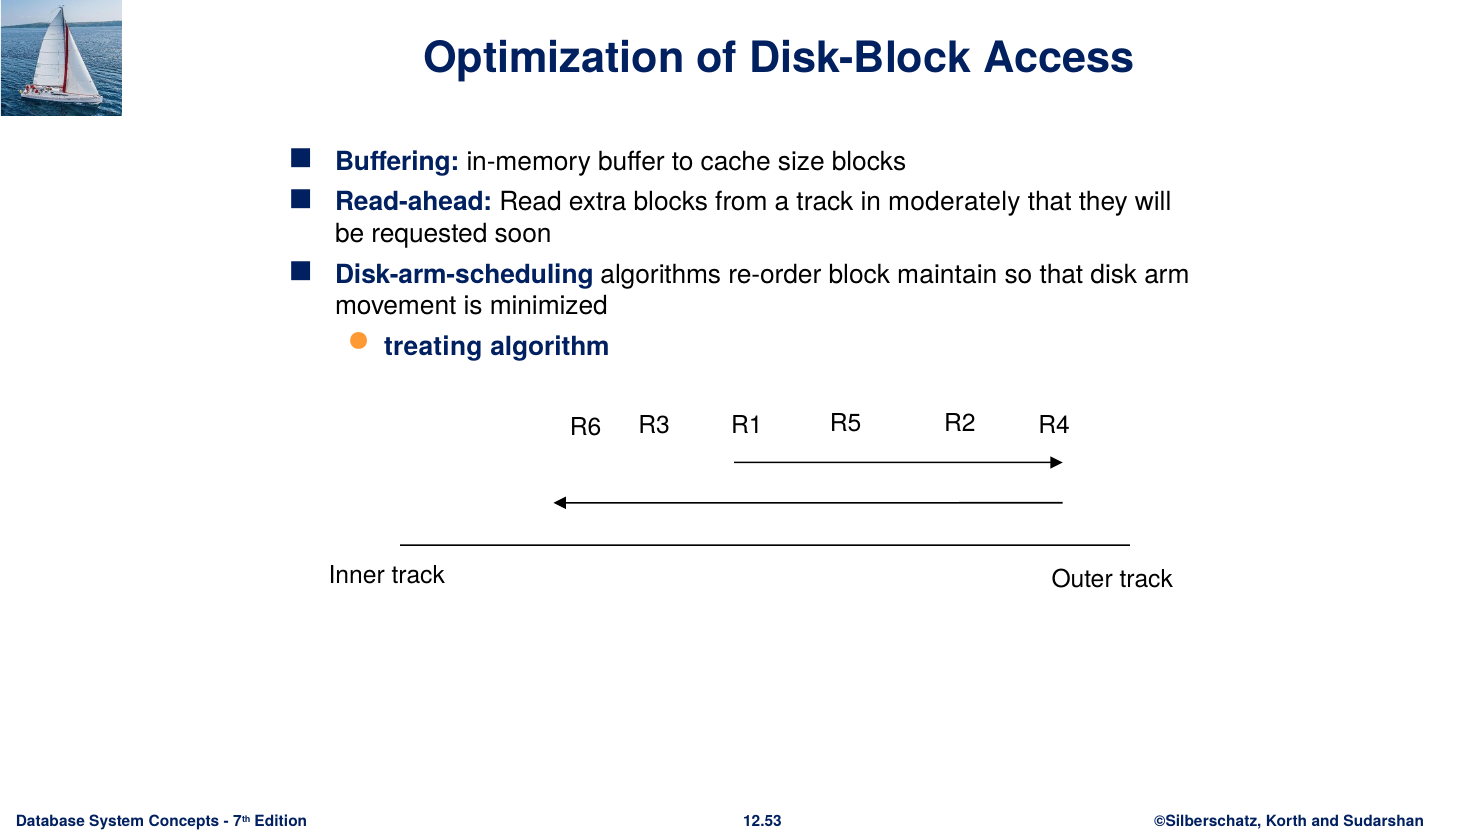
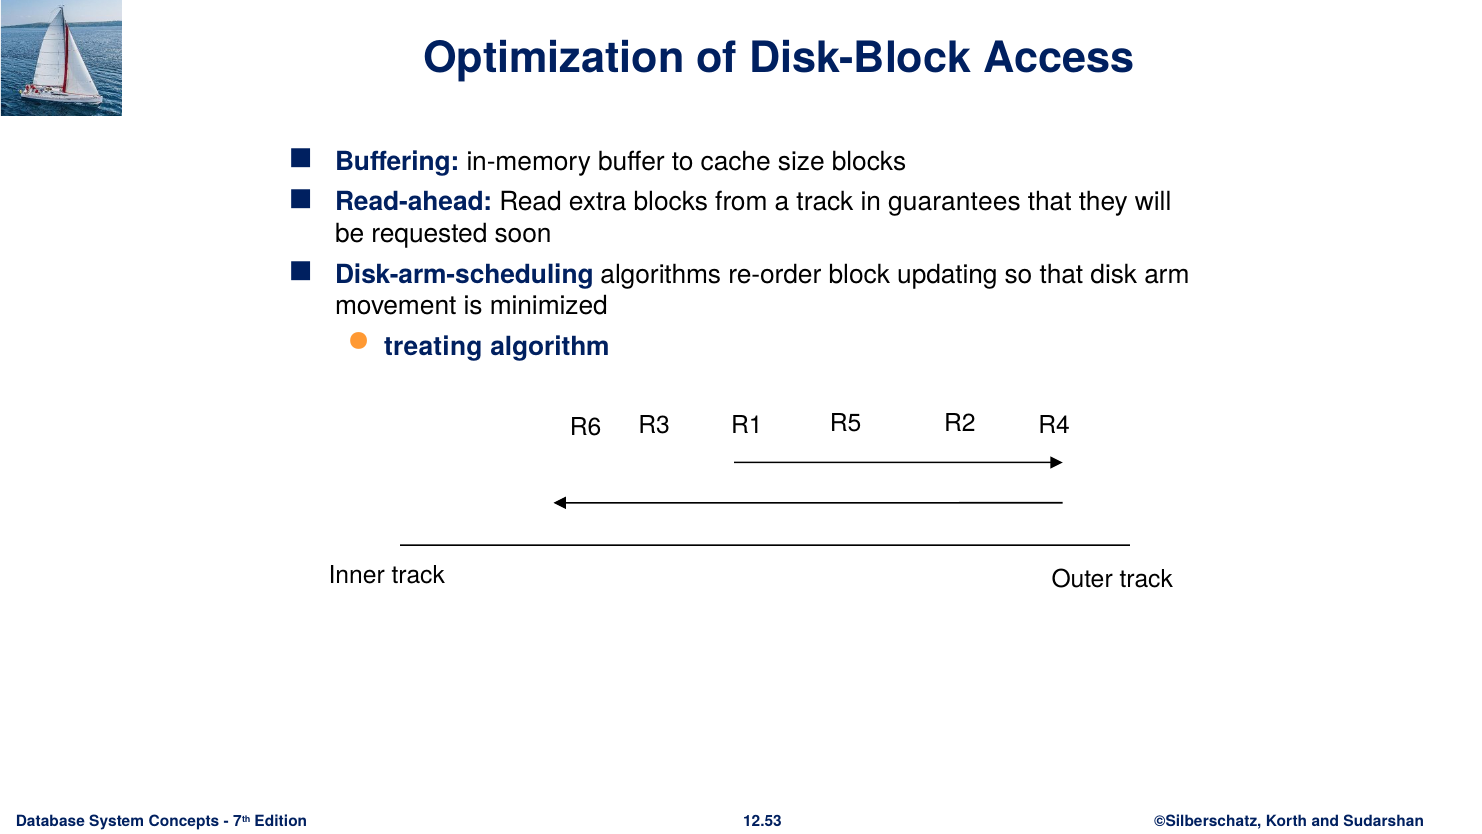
moderately: moderately -> guarantees (954, 202)
maintain: maintain -> updating (947, 274)
